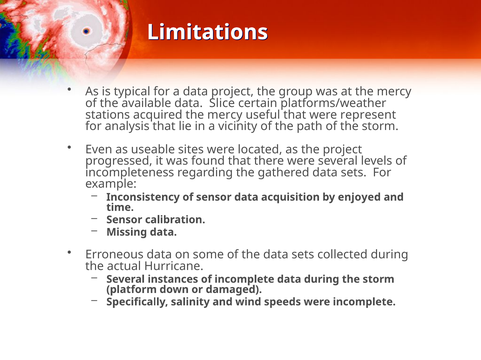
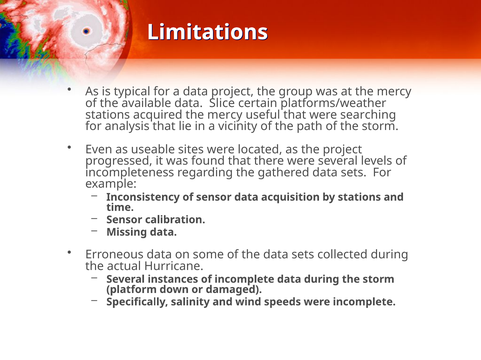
represent: represent -> searching (368, 115)
by enjoyed: enjoyed -> stations (359, 198)
